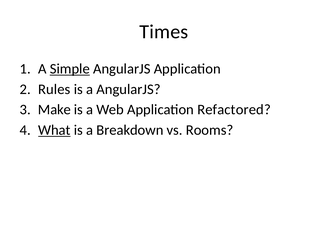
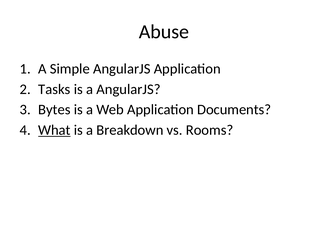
Times: Times -> Abuse (164, 32)
Simple underline: present -> none (70, 69)
Rules: Rules -> Tasks (54, 89)
Make: Make -> Bytes (54, 110)
Refactored: Refactored -> Documents (234, 110)
